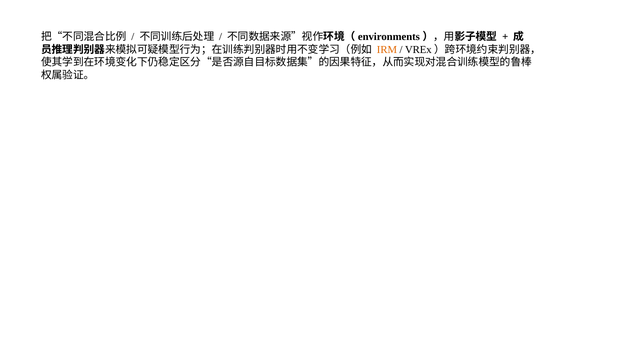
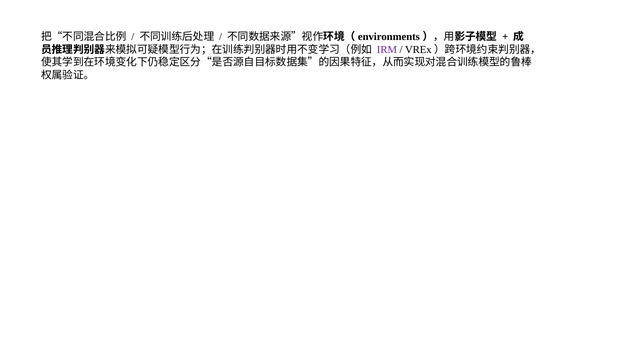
IRM colour: orange -> purple (387, 50)
